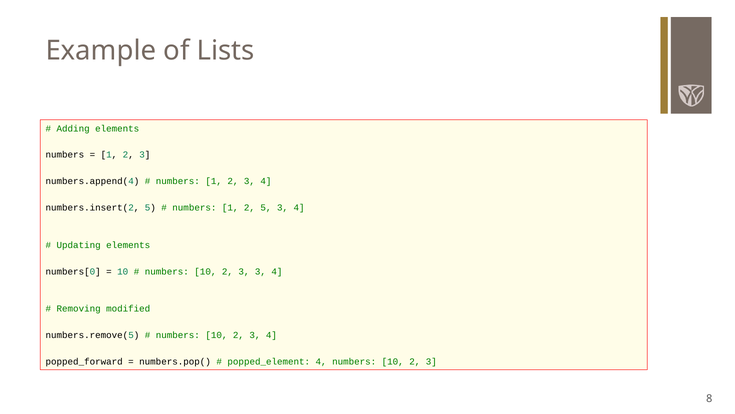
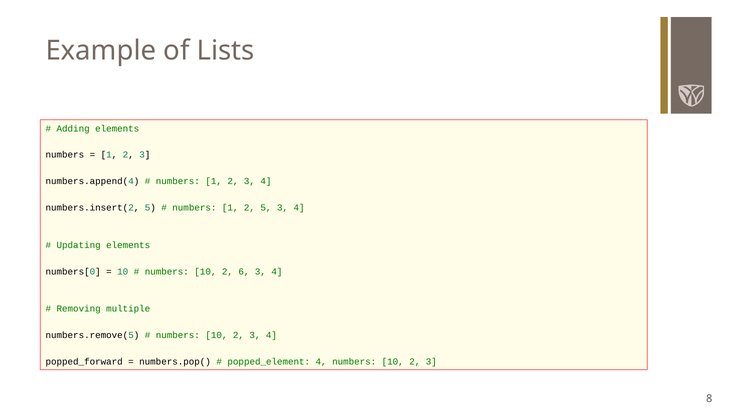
3: 3 -> 6 (244, 271)
modified: modified -> multiple (128, 308)
